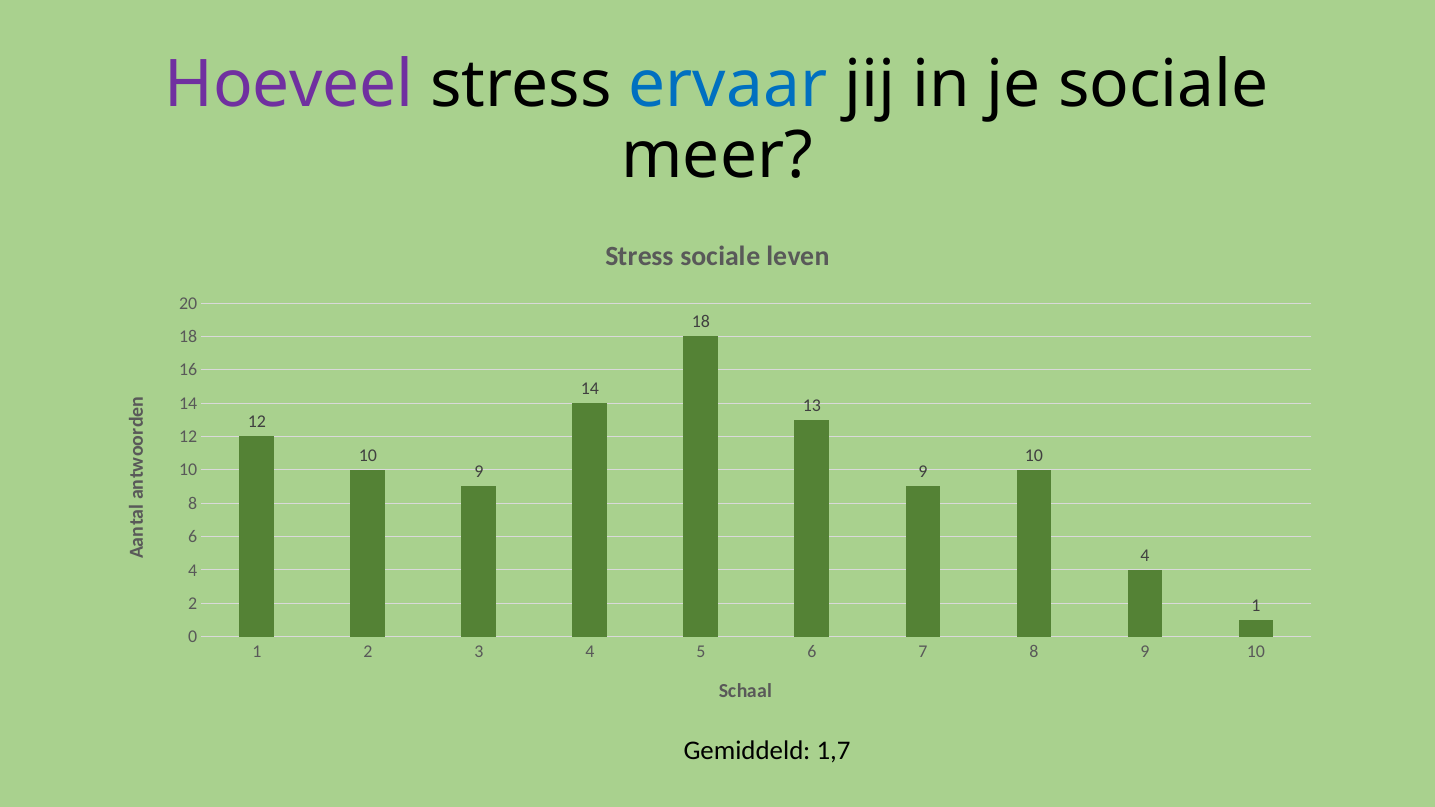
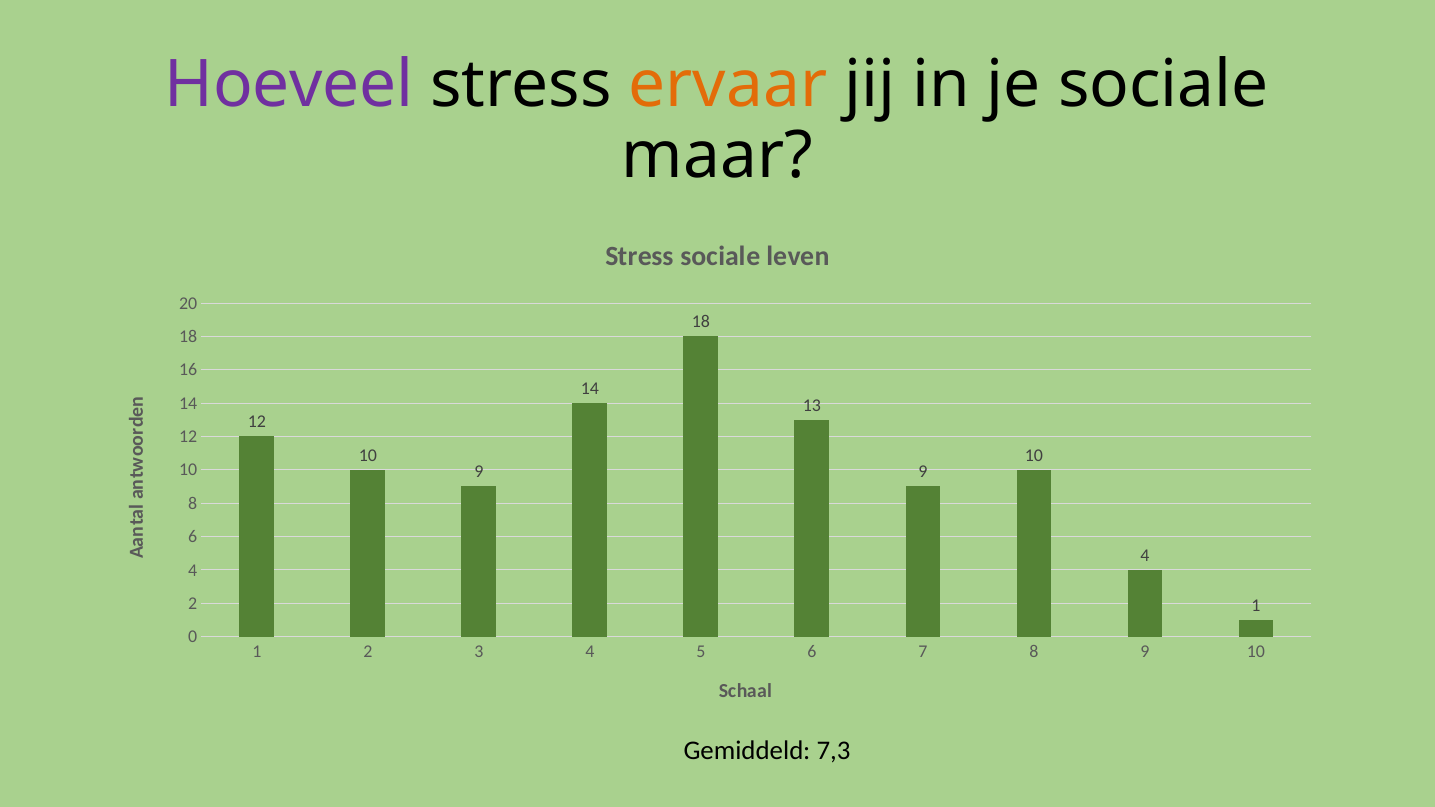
ervaar colour: blue -> orange (728, 85)
meer: meer -> maar (717, 156)
1,7: 1,7 -> 7,3 (834, 750)
